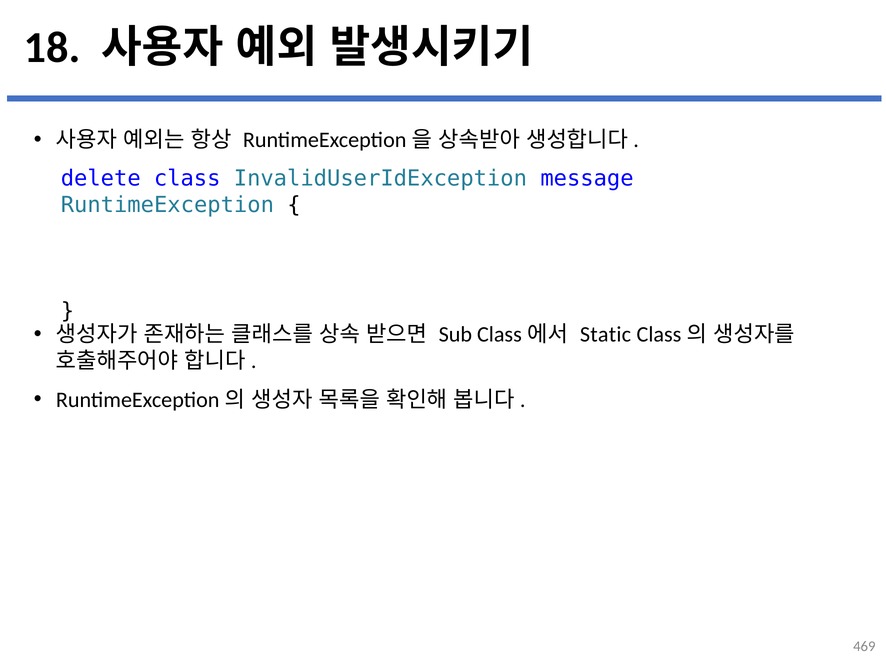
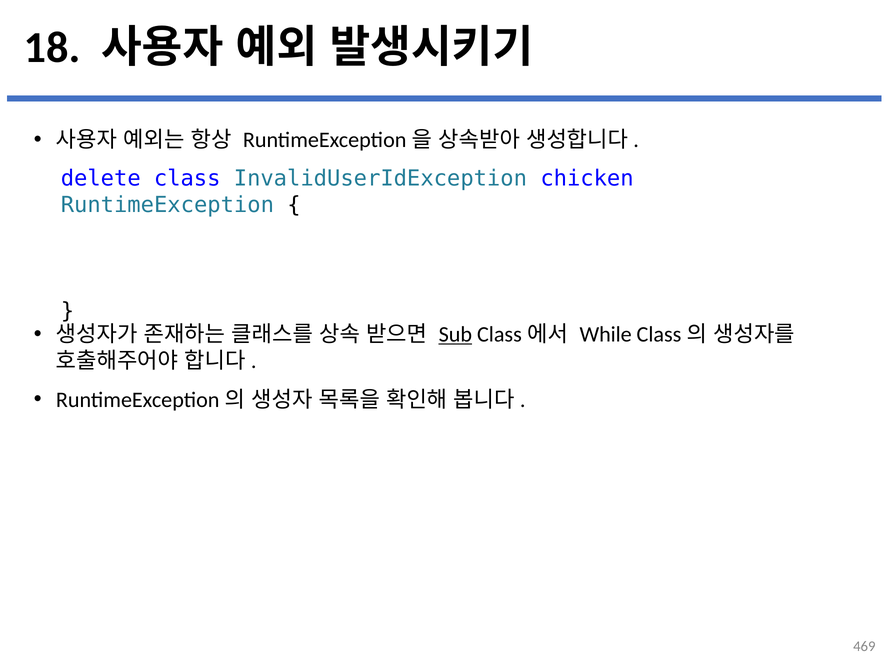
message: message -> chicken (587, 178)
Sub underline: none -> present (455, 335)
Static: Static -> While (606, 335)
